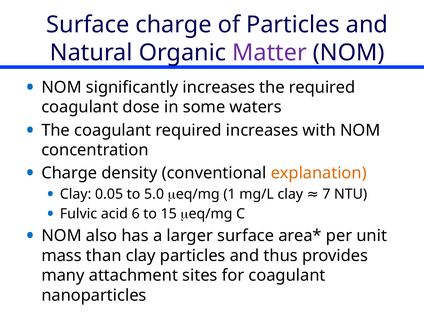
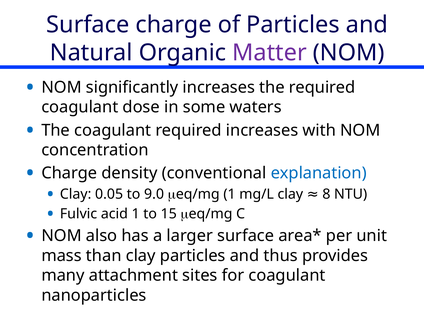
explanation colour: orange -> blue (319, 173)
5.0: 5.0 -> 9.0 (154, 194)
7: 7 -> 8 (326, 194)
acid 6: 6 -> 1 (136, 214)
